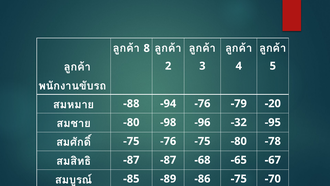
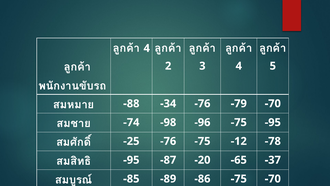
8: 8 -> 4 (147, 48)
-94: -94 -> -34 (168, 103)
-79 -20: -20 -> -70 (273, 103)
-80: -80 -> -74 (131, 122)
-96 -32: -32 -> -75 (239, 122)
-75: -75 -> -25 (131, 141)
-75 -80: -80 -> -12 (239, 141)
-87: -87 -> -95 (131, 160)
-68: -68 -> -20 (202, 160)
-67: -67 -> -37 (273, 160)
